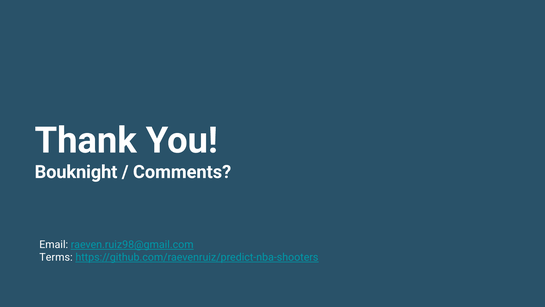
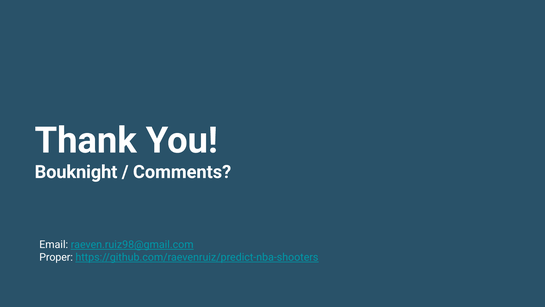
Terms: Terms -> Proper (56, 257)
